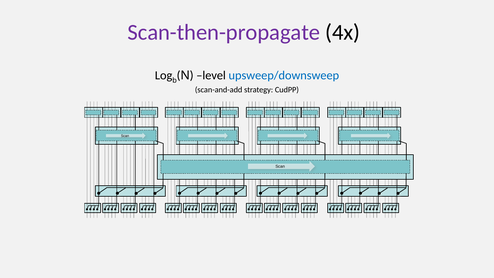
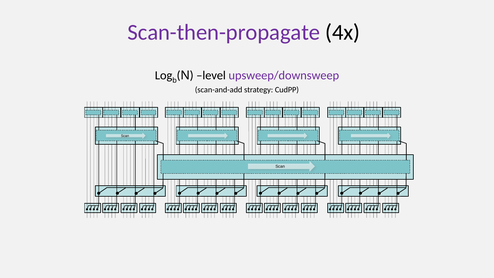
upsweep/downsweep colour: blue -> purple (284, 75)
